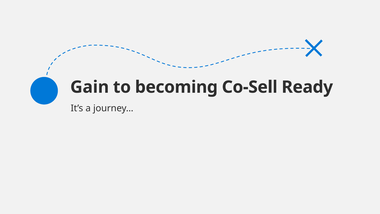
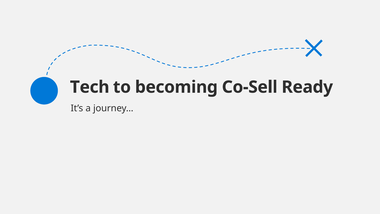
Gain: Gain -> Tech (90, 87)
